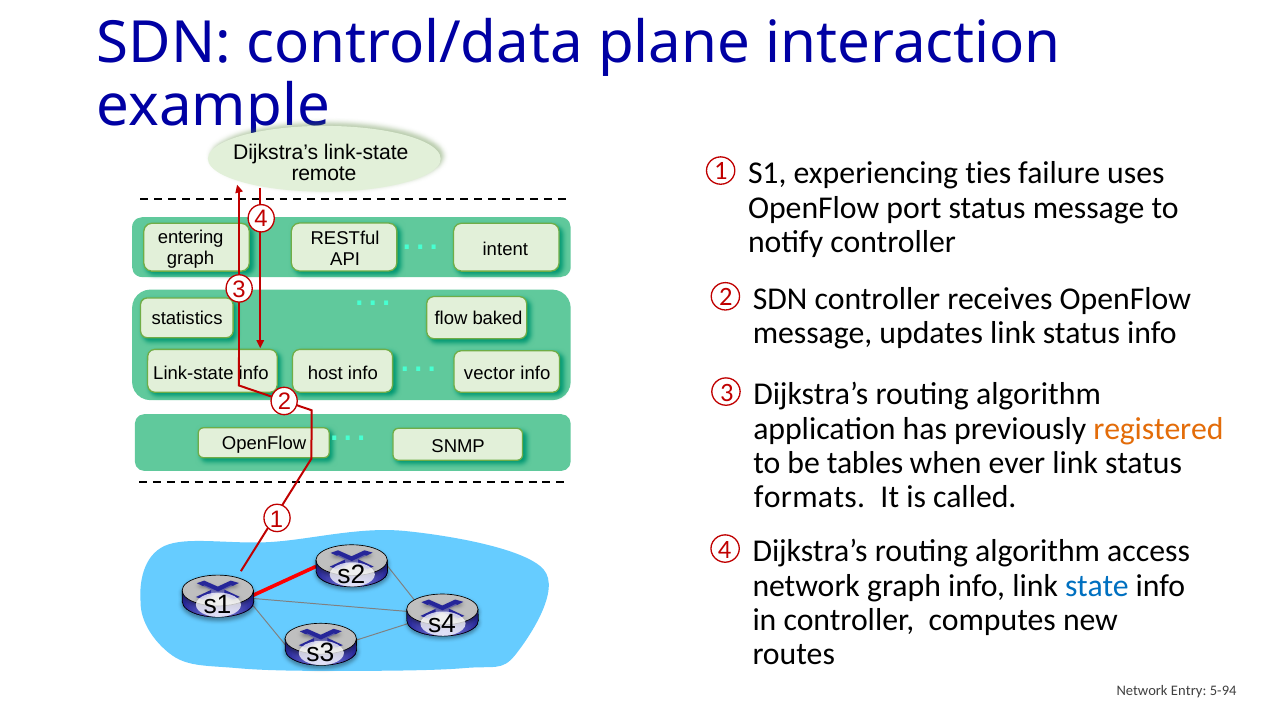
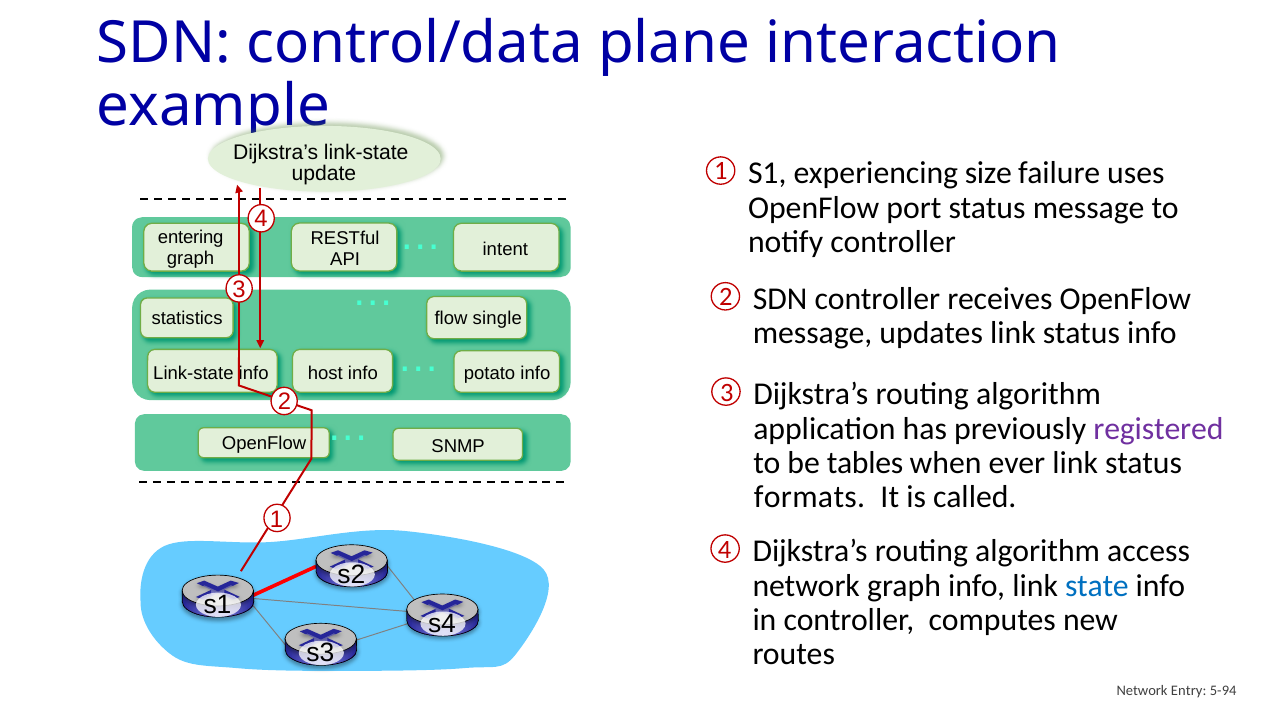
ties: ties -> size (988, 174)
remote: remote -> update (324, 174)
baked: baked -> single (497, 319)
vector: vector -> potato (490, 373)
registered colour: orange -> purple (1158, 429)
